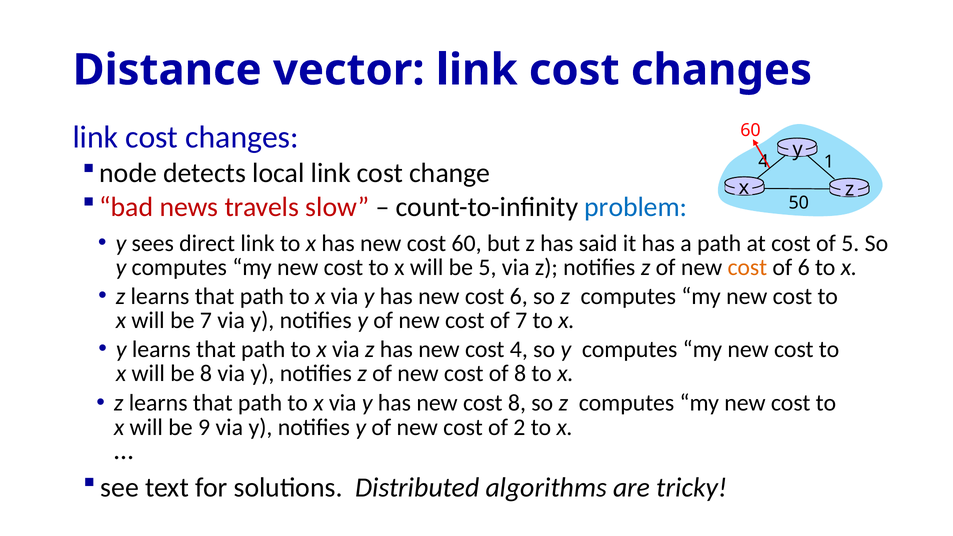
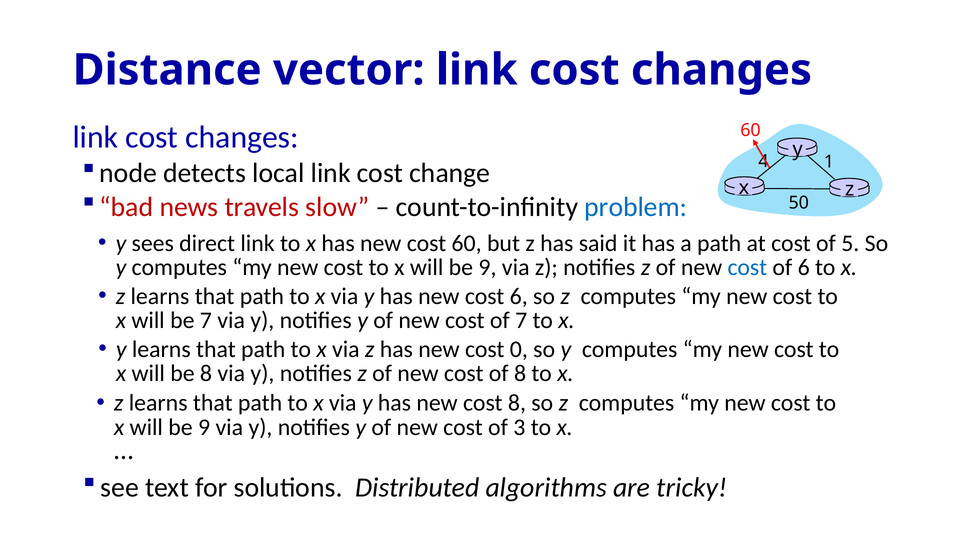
5: 5 -> 9 (487, 267)
cost colour: orange -> blue (747, 267)
cost 4: 4 -> 0 (519, 349)
2: 2 -> 3 (519, 427)
